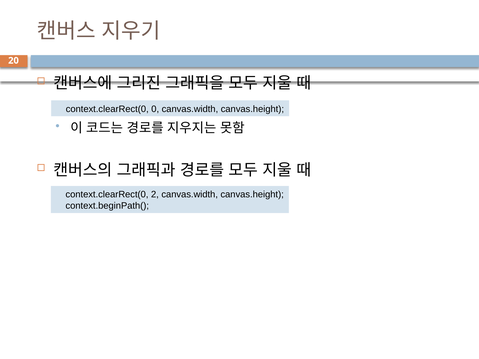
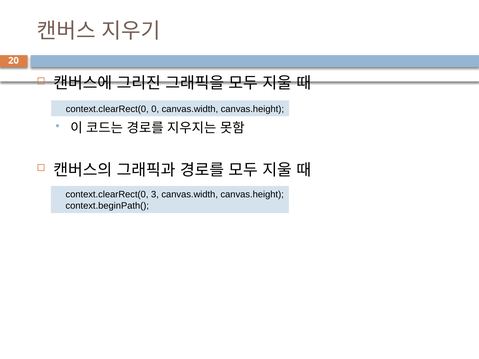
2: 2 -> 3 (155, 195)
